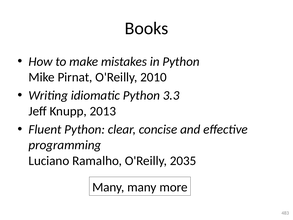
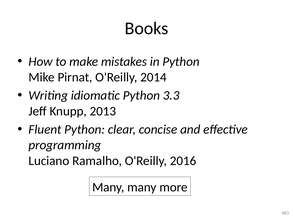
2010: 2010 -> 2014 (154, 77)
2035: 2035 -> 2016 (183, 161)
